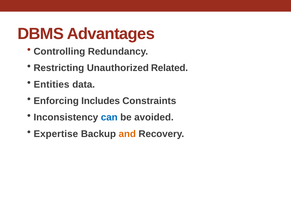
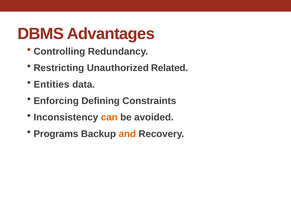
Includes: Includes -> Defining (101, 101)
can colour: blue -> orange (109, 118)
Expertise: Expertise -> Programs (56, 134)
